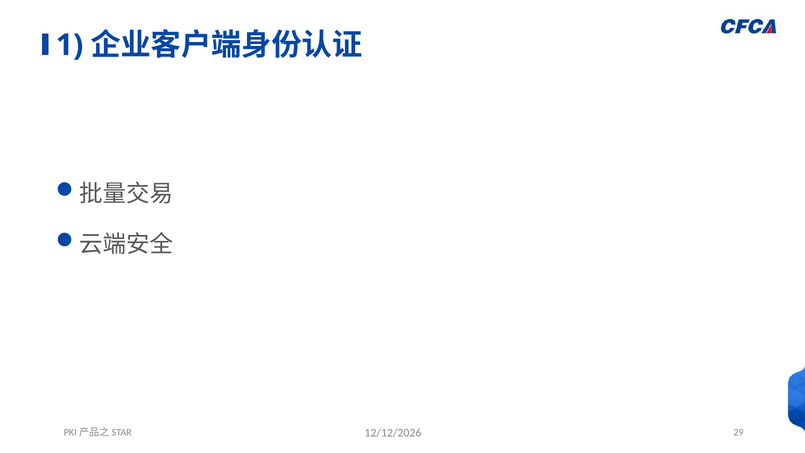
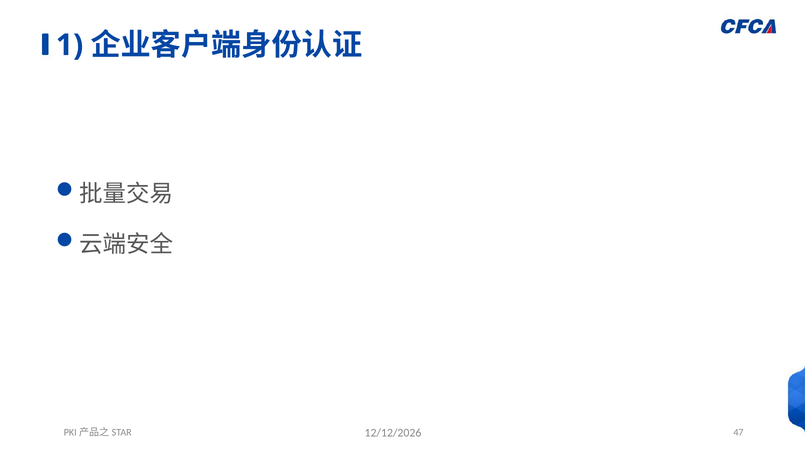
29: 29 -> 47 (739, 432)
